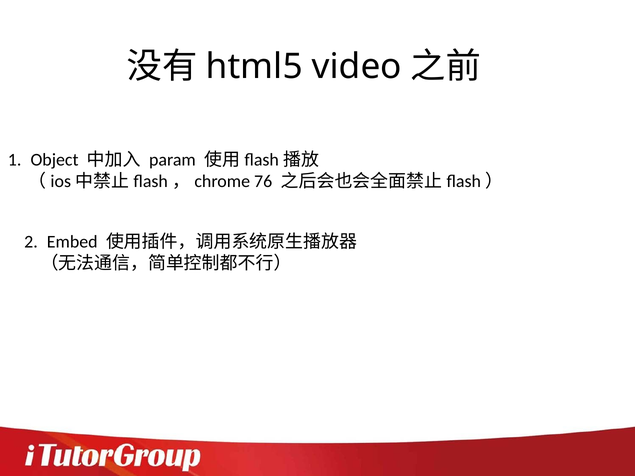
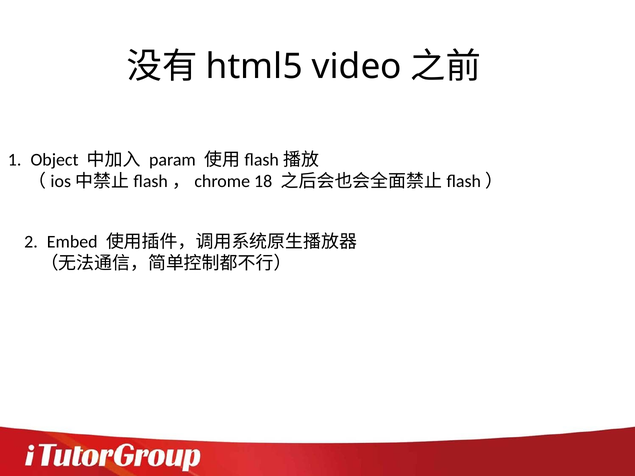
76: 76 -> 18 (263, 181)
